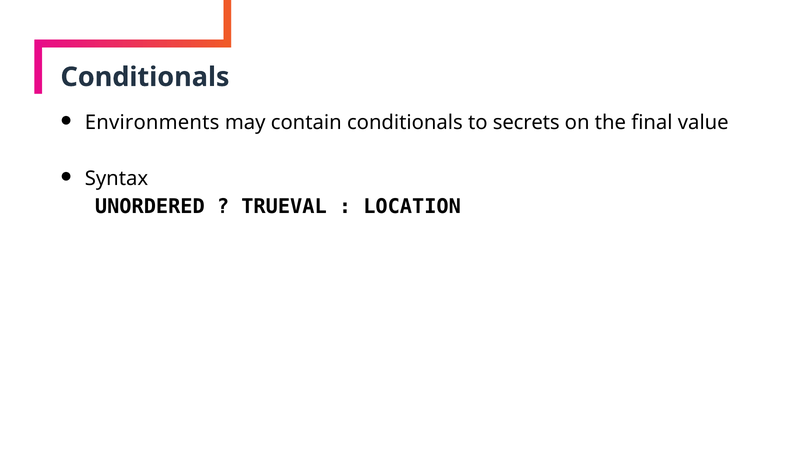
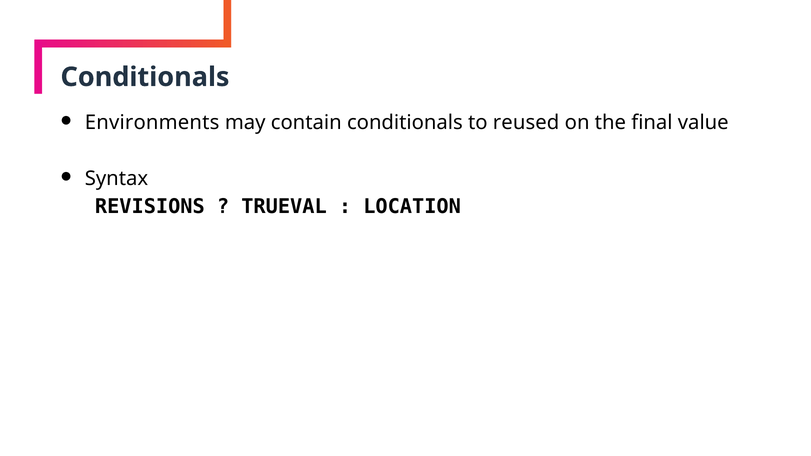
secrets: secrets -> reused (526, 123)
UNORDERED: UNORDERED -> REVISIONS (150, 206)
